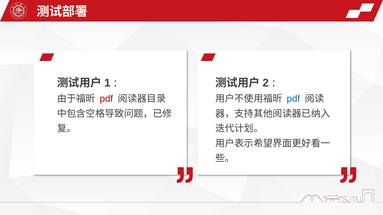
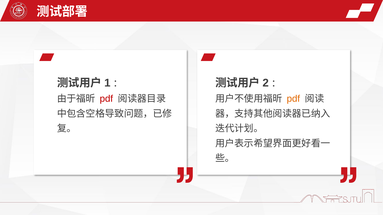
pdf colour: blue -> orange (293, 99)
